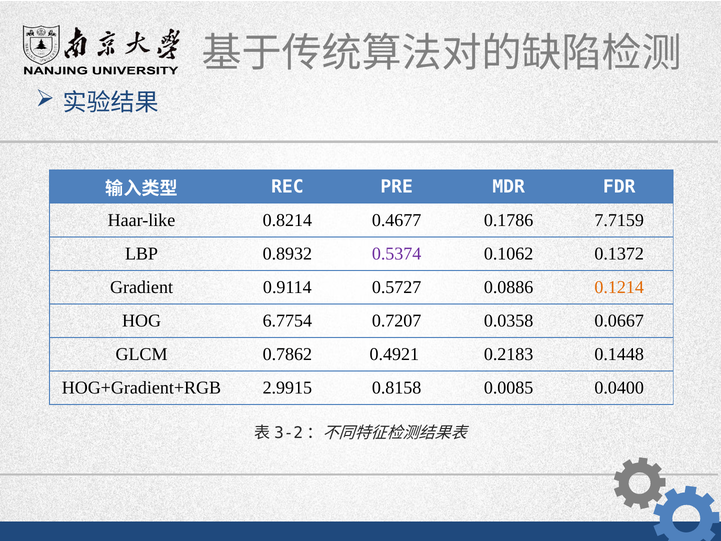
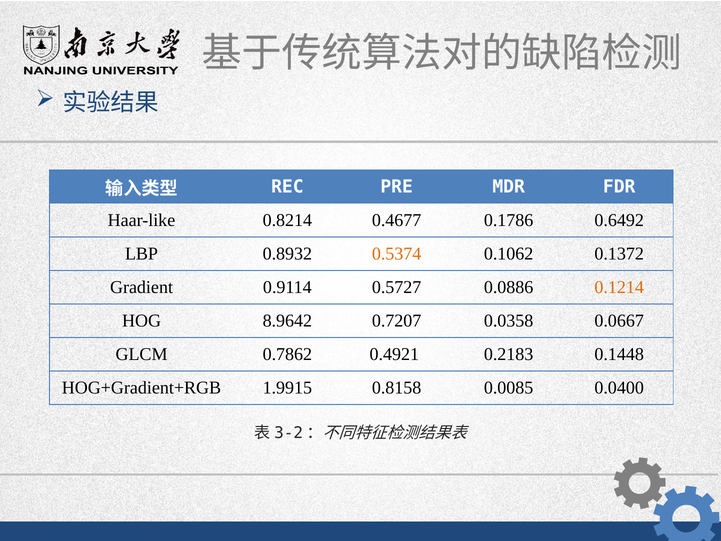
7.7159: 7.7159 -> 0.6492 (619, 220)
0.5374 colour: purple -> orange (397, 254)
6.7754: 6.7754 -> 8.9642 (287, 321)
2.9915: 2.9915 -> 1.9915 (287, 388)
